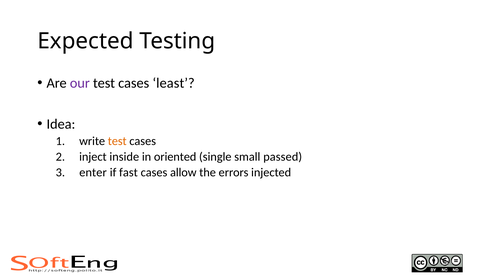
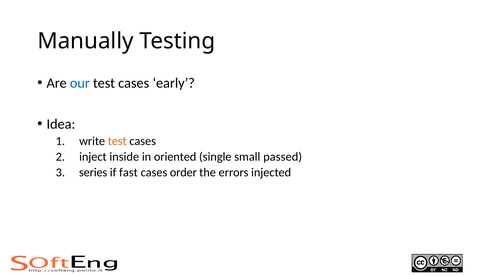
Expected: Expected -> Manually (85, 41)
our colour: purple -> blue (80, 83)
least: least -> early (174, 83)
enter: enter -> series (93, 172)
allow: allow -> order (183, 172)
